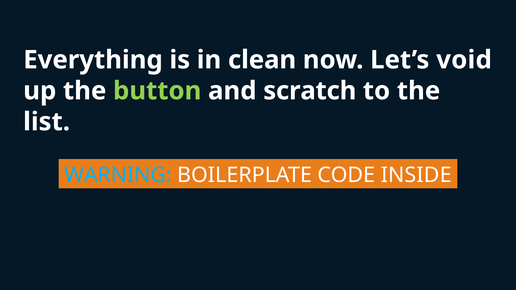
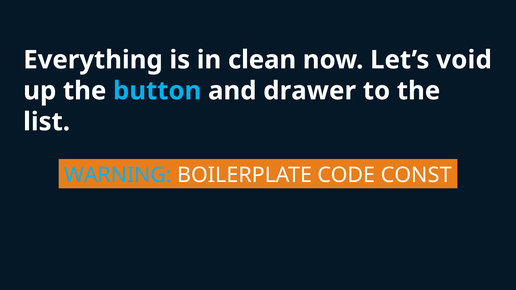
button colour: light green -> light blue (157, 91)
scratch: scratch -> drawer (310, 91)
INSIDE: INSIDE -> CONST (416, 175)
